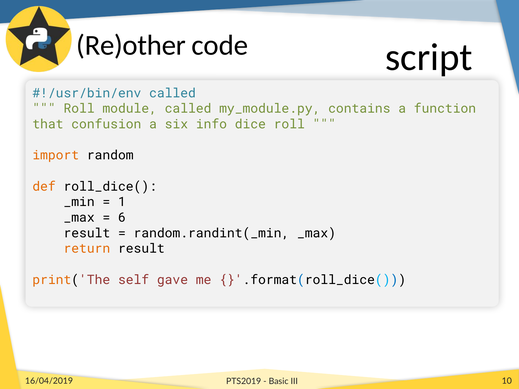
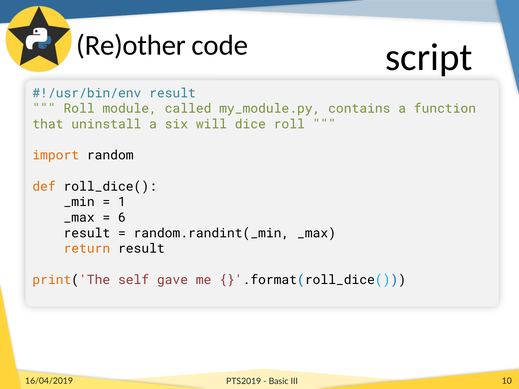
called: called -> result (172, 93)
confusion: confusion -> uninstall (106, 124)
info: info -> will (211, 124)
